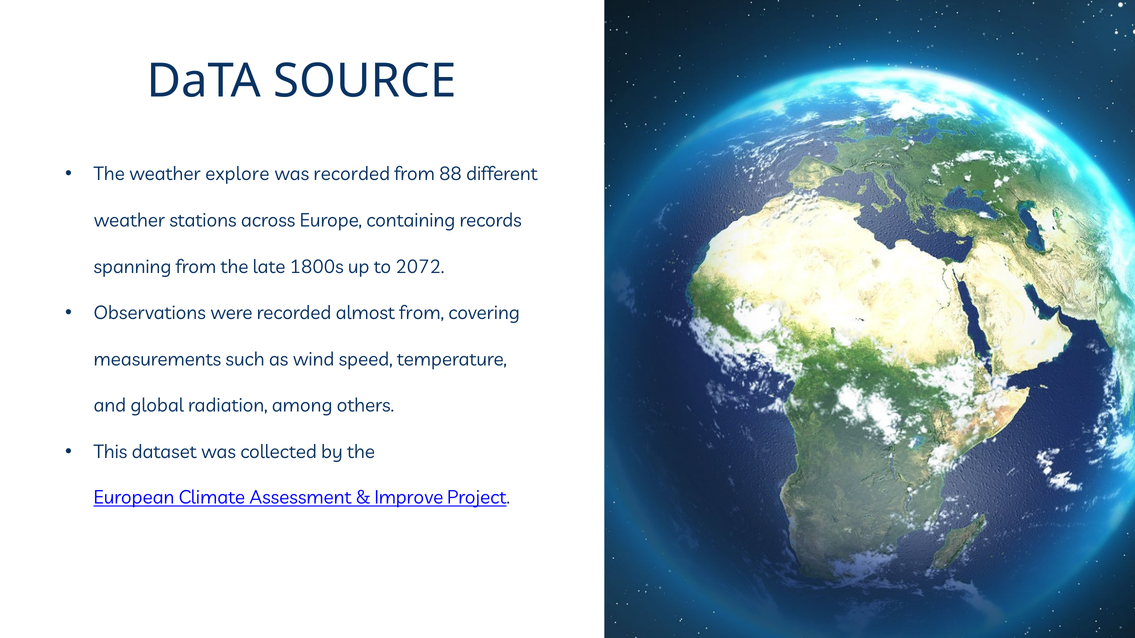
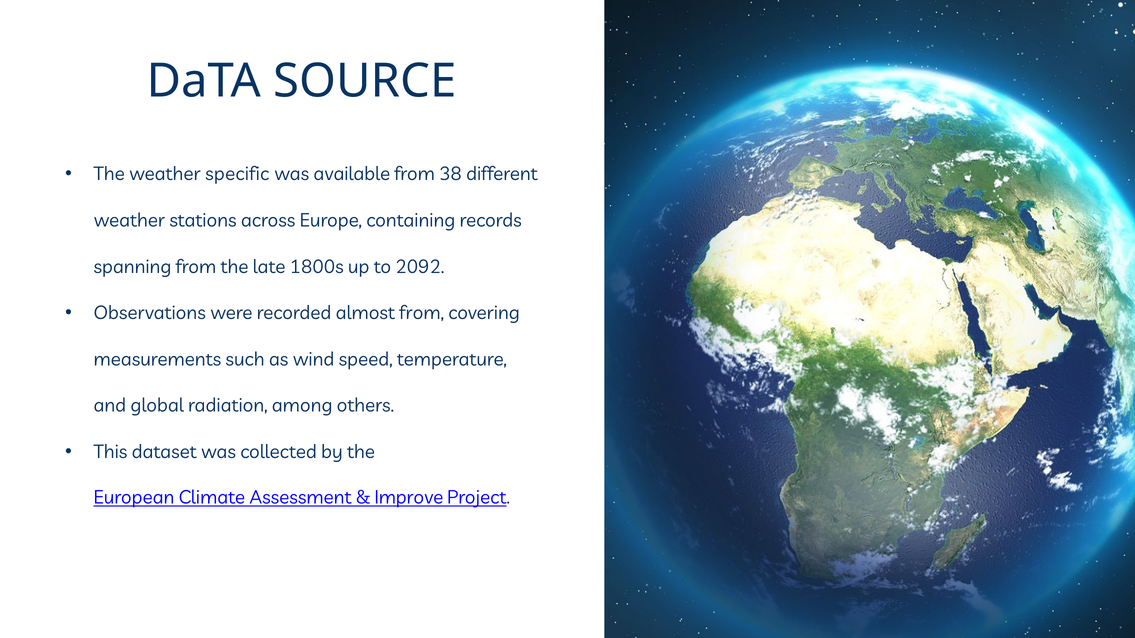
explore: explore -> specific (237, 174)
was recorded: recorded -> available (352, 174)
88: 88 -> 38 (450, 174)
2072: 2072 -> 2092 (420, 267)
